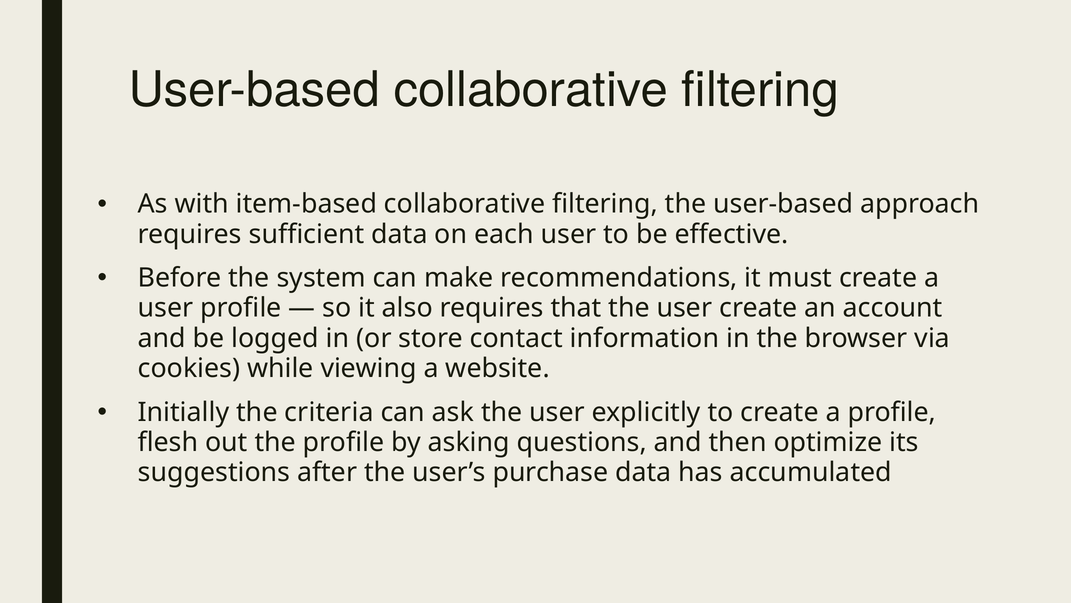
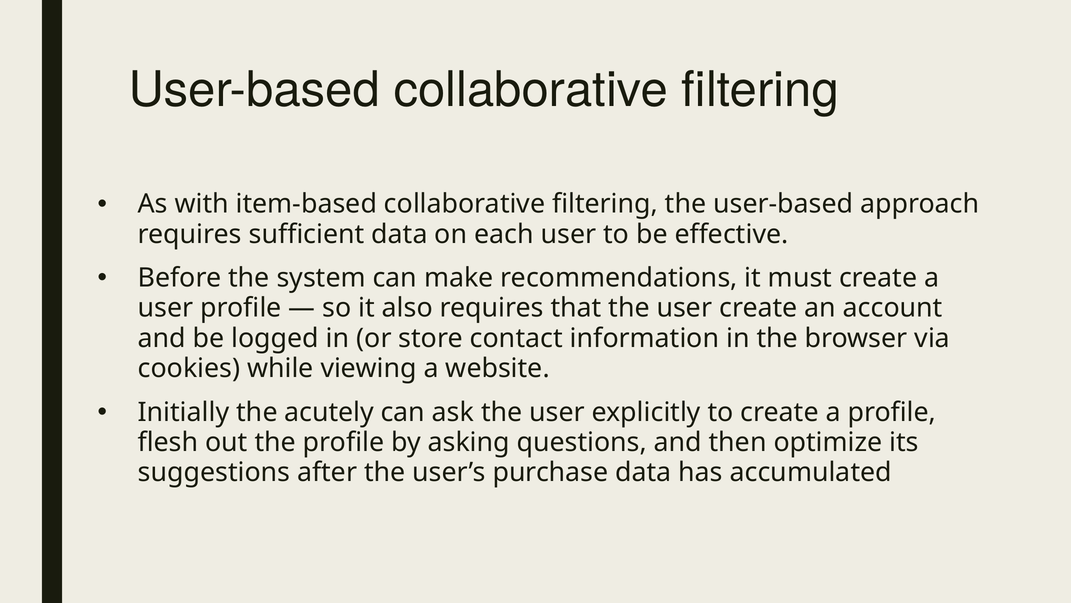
criteria: criteria -> acutely (329, 412)
